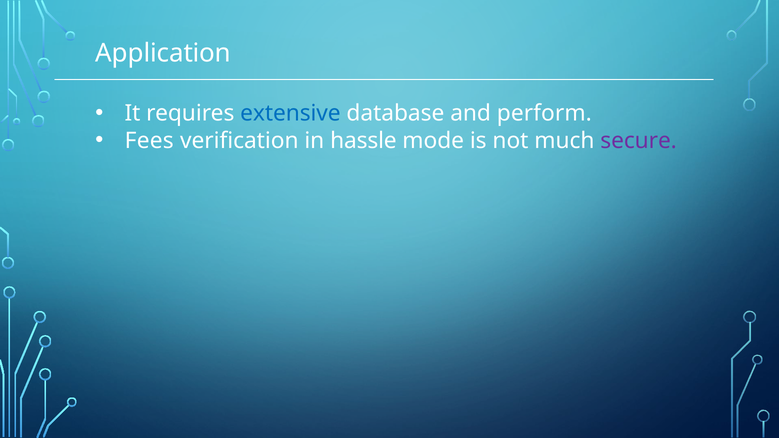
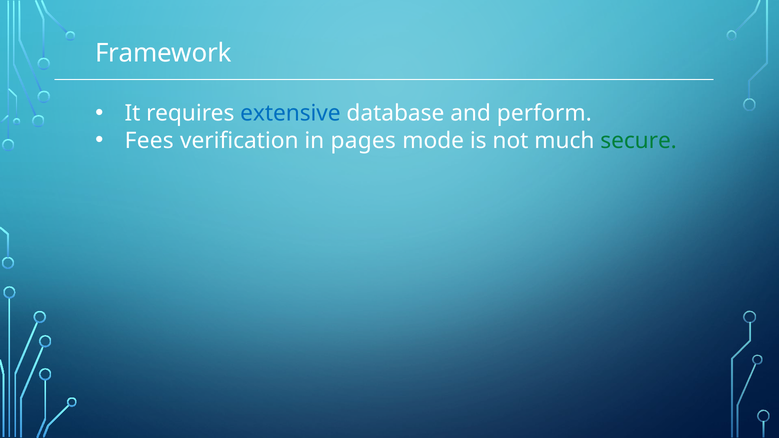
Application: Application -> Framework (163, 53)
hassle: hassle -> pages (363, 141)
secure colour: purple -> green (639, 141)
